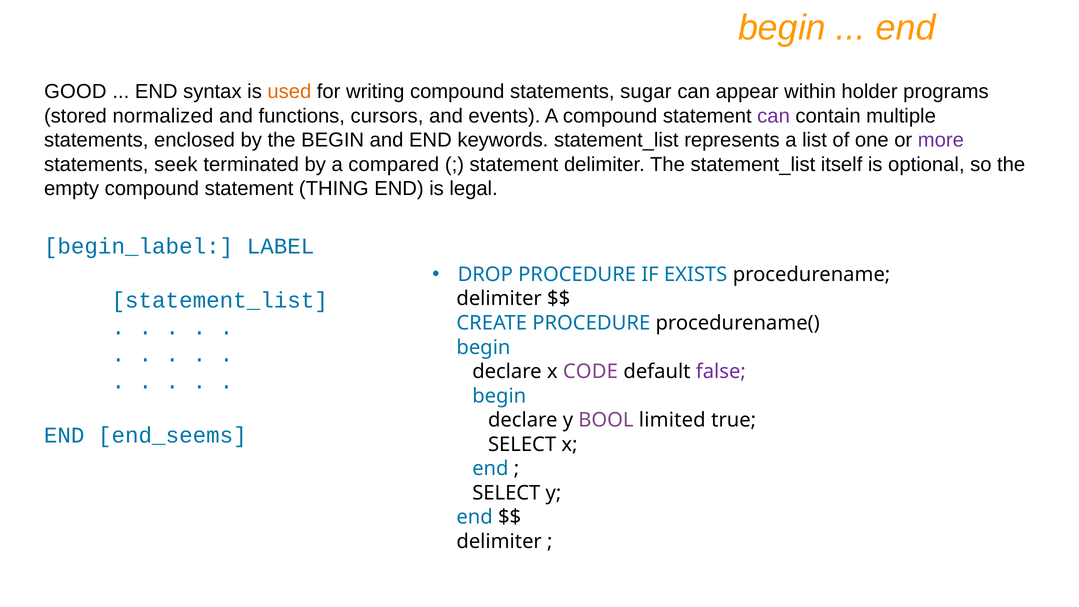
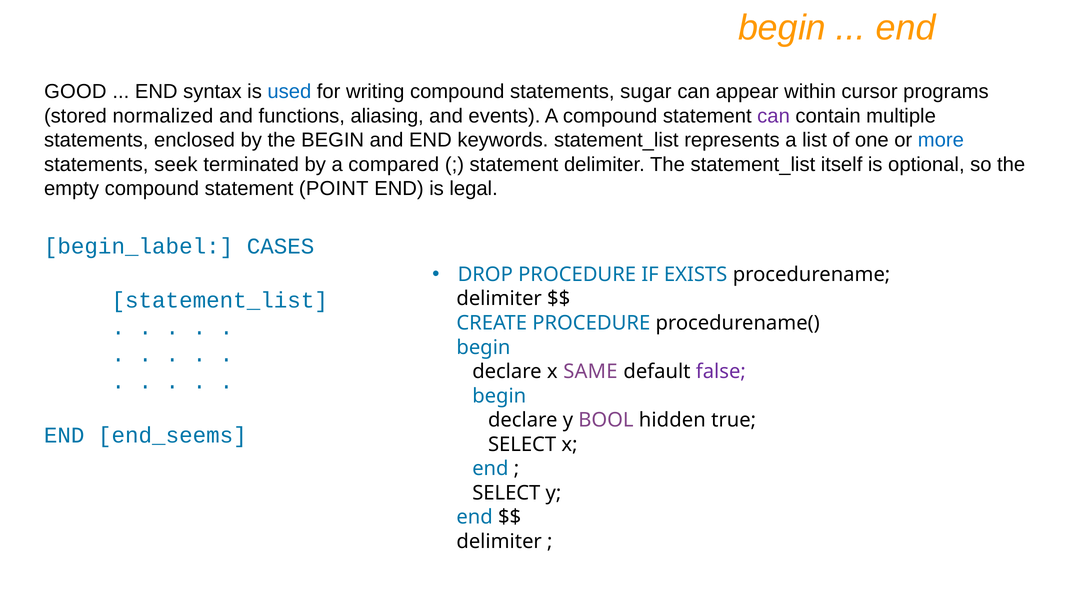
used colour: orange -> blue (289, 92)
holder: holder -> cursor (870, 92)
cursors: cursors -> aliasing (387, 116)
more colour: purple -> blue (941, 140)
THING: THING -> POINT (334, 189)
LABEL: LABEL -> CASES (281, 247)
CODE: CODE -> SAME (590, 372)
limited: limited -> hidden (672, 420)
